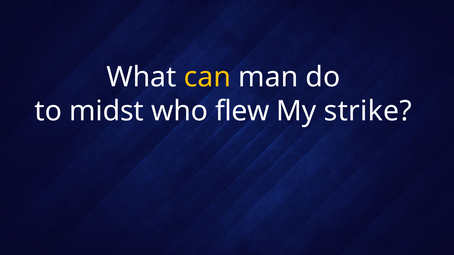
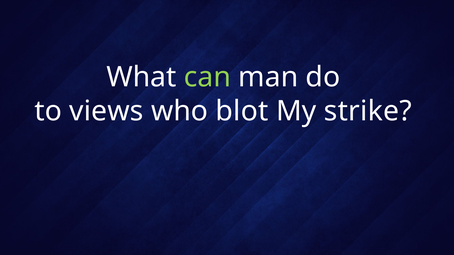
can colour: yellow -> light green (207, 77)
midst: midst -> views (106, 111)
flew: flew -> blot (242, 111)
